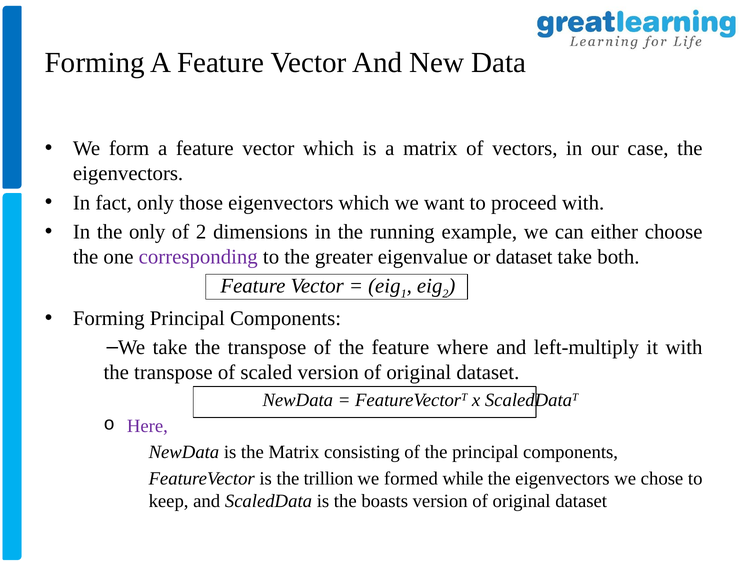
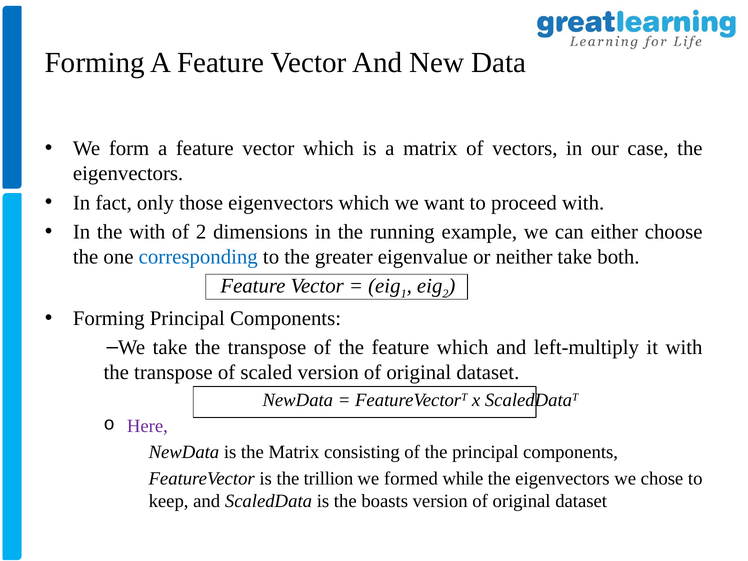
the only: only -> with (147, 232)
corresponding colour: purple -> blue (198, 257)
or dataset: dataset -> neither (524, 257)
feature where: where -> which (463, 348)
